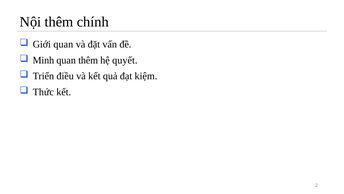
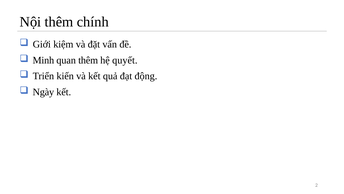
Giới quan: quan -> kiệm (63, 44)
điều: điều -> kiến (65, 76)
kiệm: kiệm -> động (146, 76)
Thức: Thức -> Ngày (43, 92)
